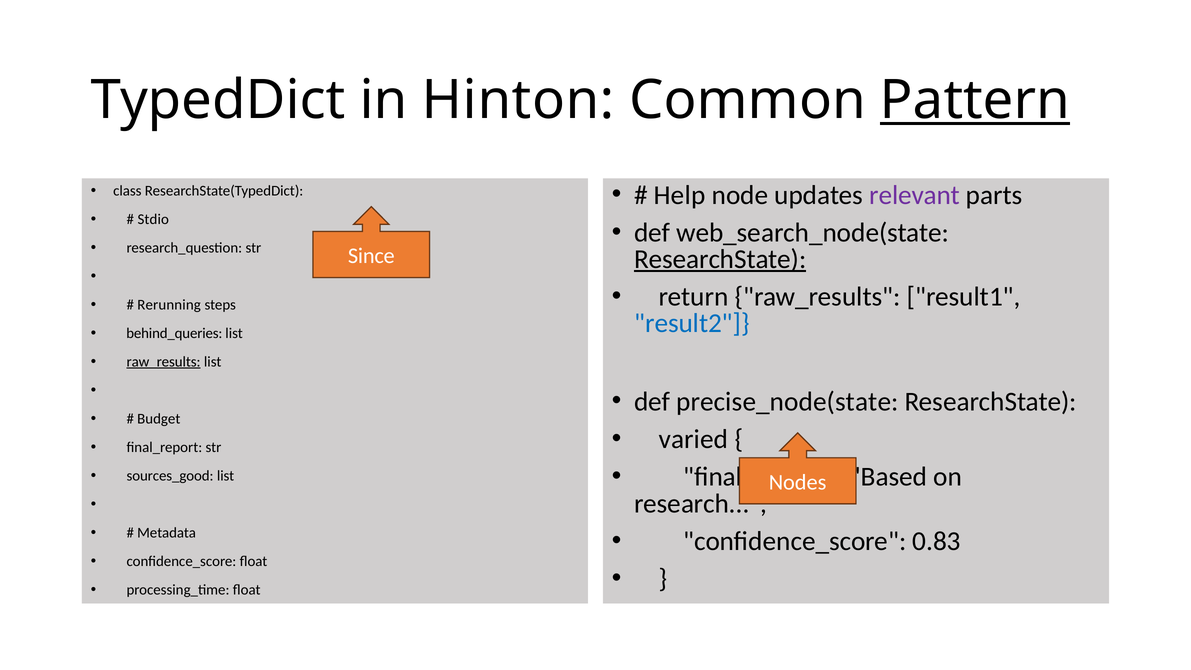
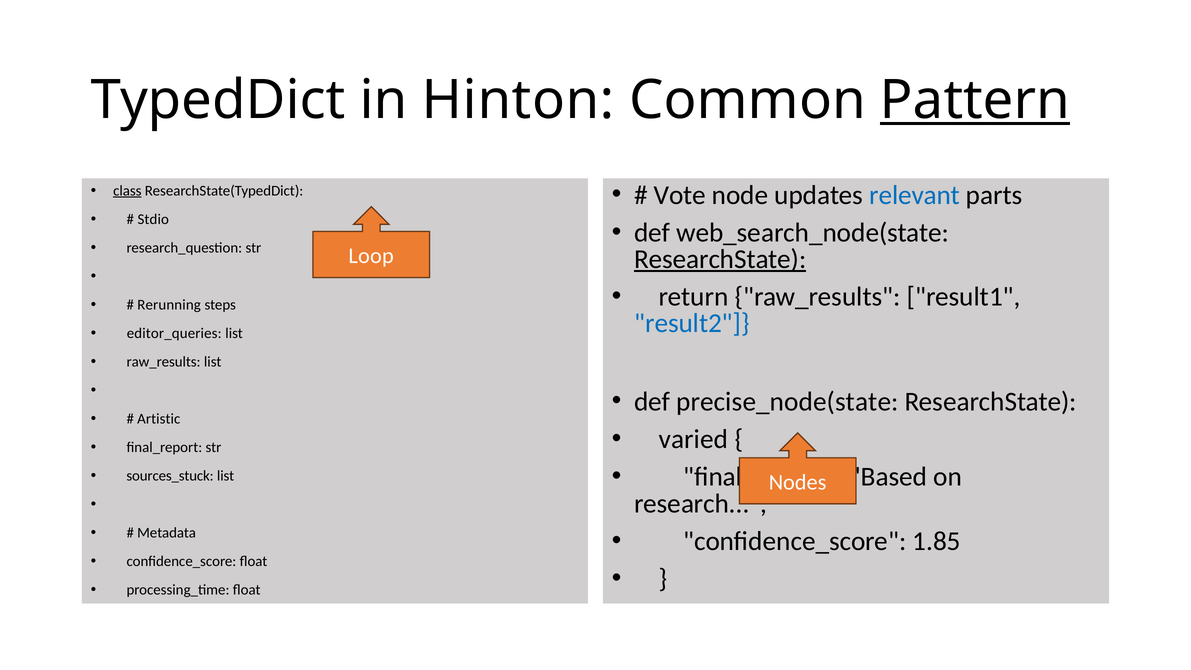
Help: Help -> Vote (680, 195)
relevant colour: purple -> blue (915, 195)
class underline: none -> present (127, 191)
Since: Since -> Loop (371, 256)
behind_queries: behind_queries -> editor_queries (174, 333)
raw_results underline: present -> none (164, 362)
Budget: Budget -> Artistic (159, 419)
sources_good: sources_good -> sources_stuck (170, 476)
0.83: 0.83 -> 1.85 (937, 541)
